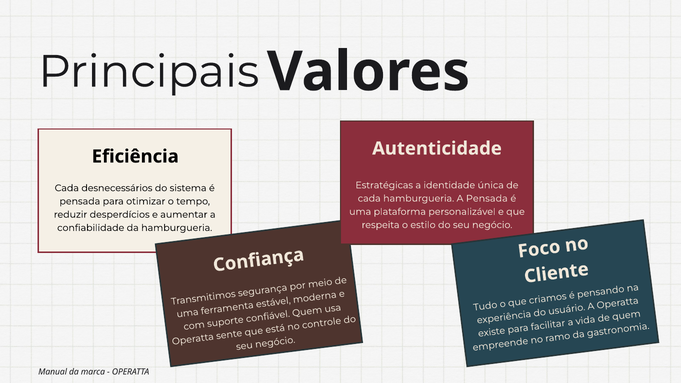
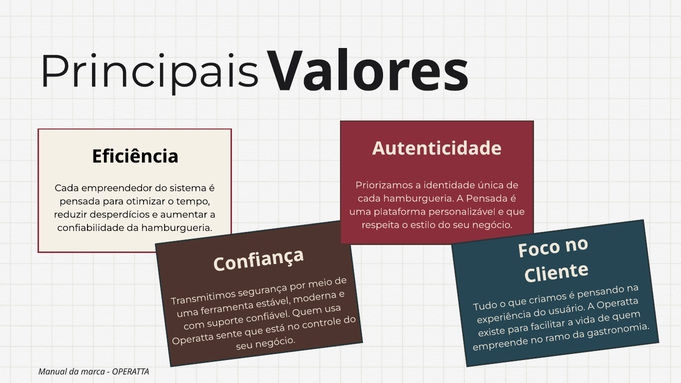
Estratégicas: Estratégicas -> Priorizamos (384, 185)
desnecessários: desnecessários -> empreendedor (117, 188)
